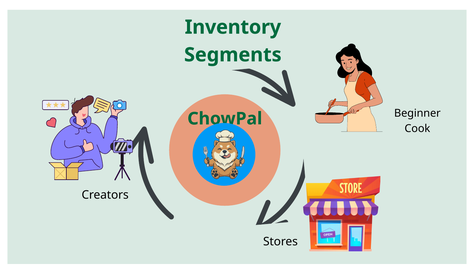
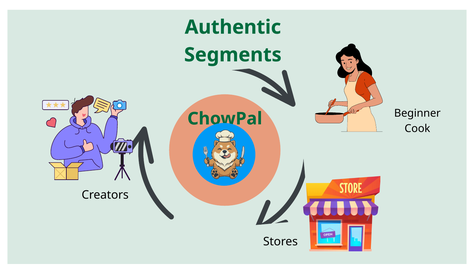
Inventory: Inventory -> Authentic (233, 27)
